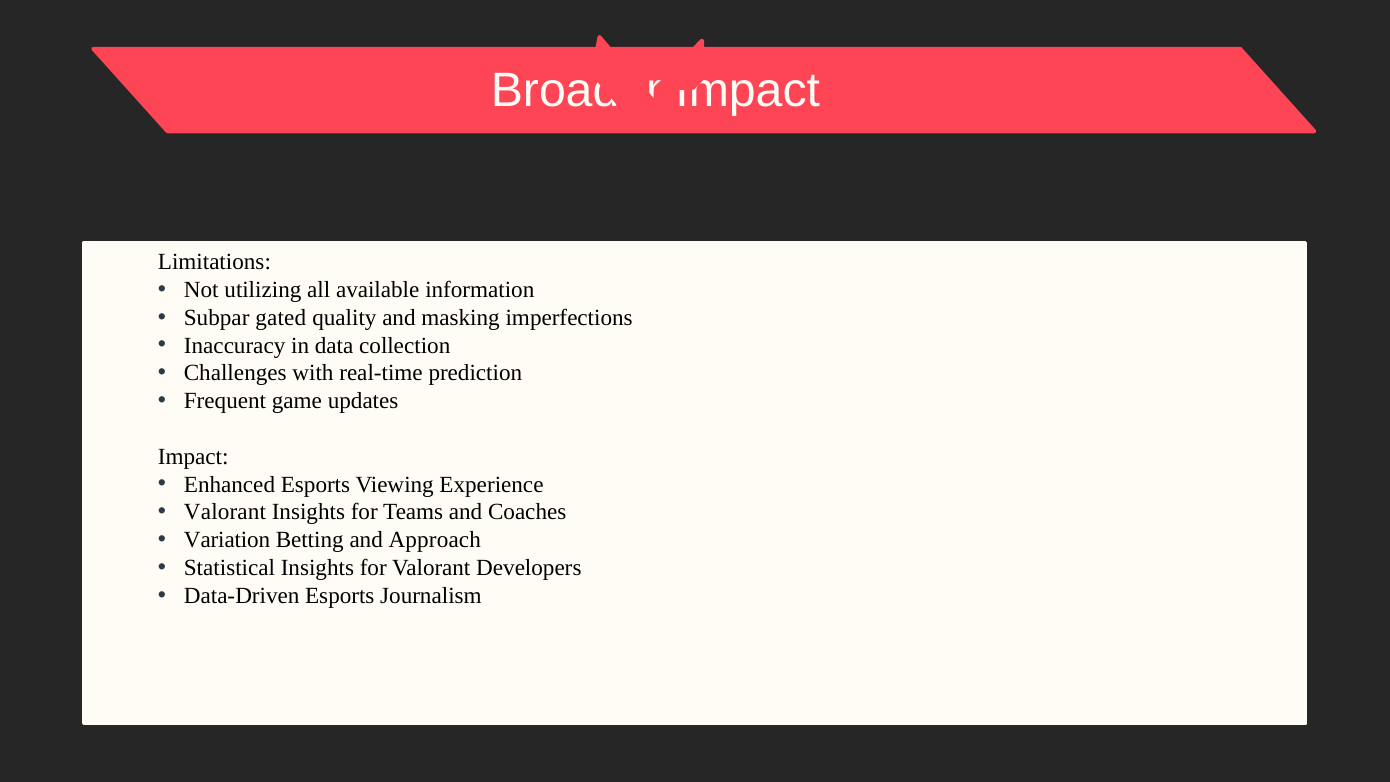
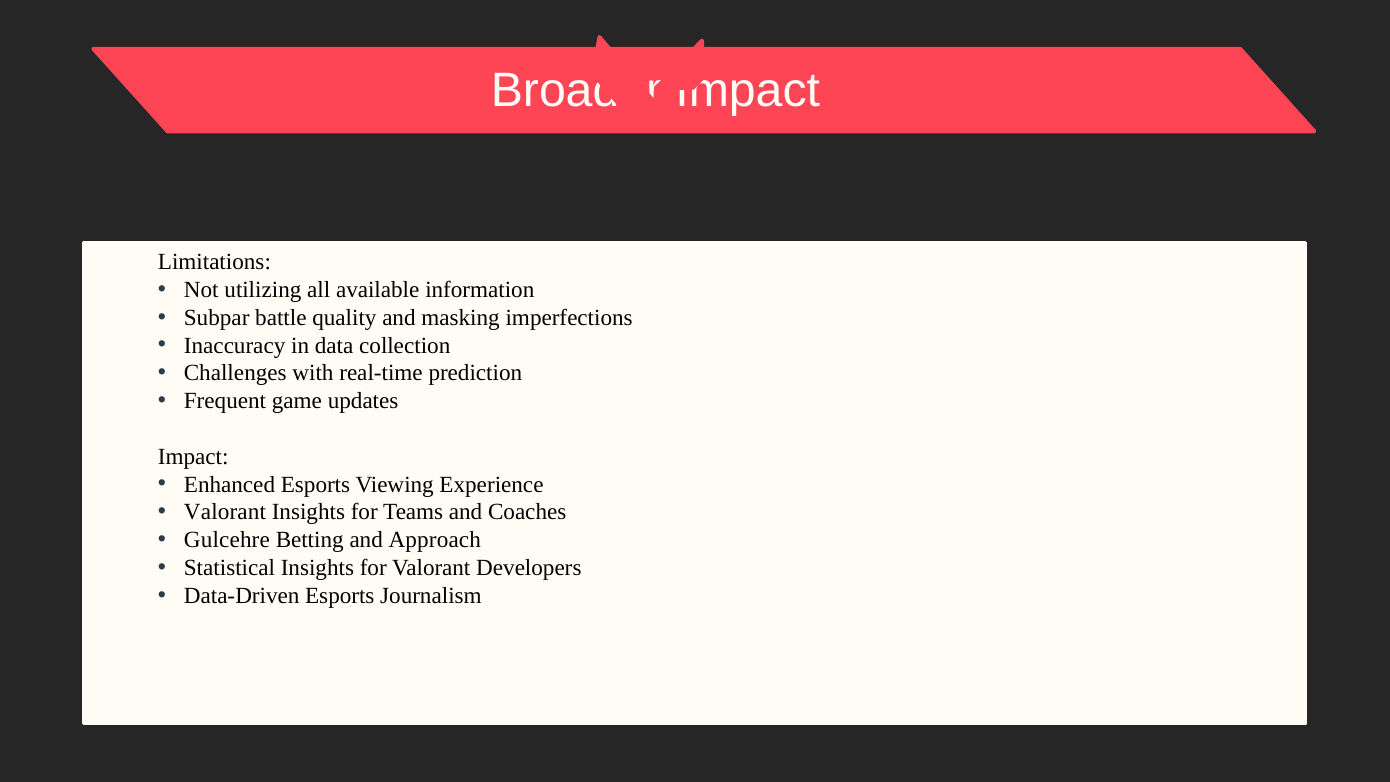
gated: gated -> battle (281, 318)
Variation: Variation -> Gulcehre (227, 540)
